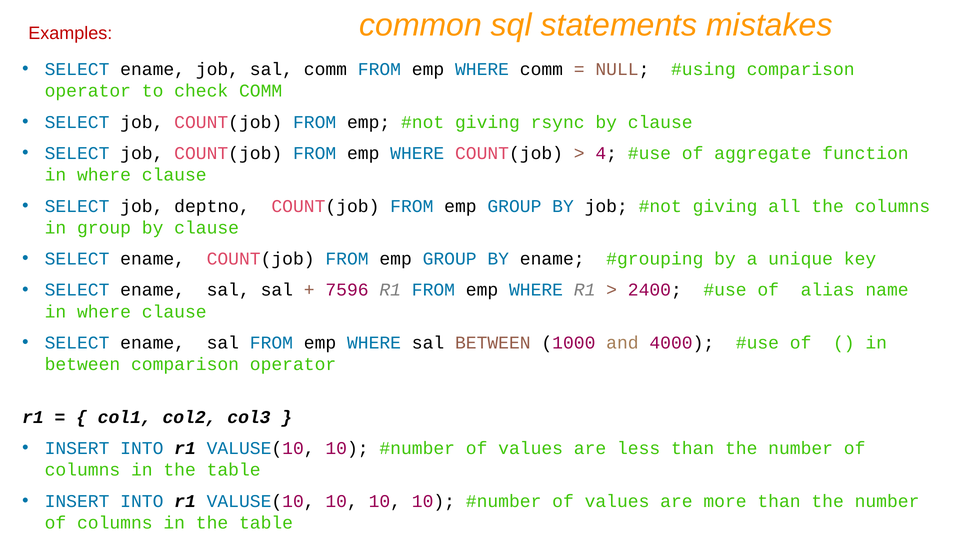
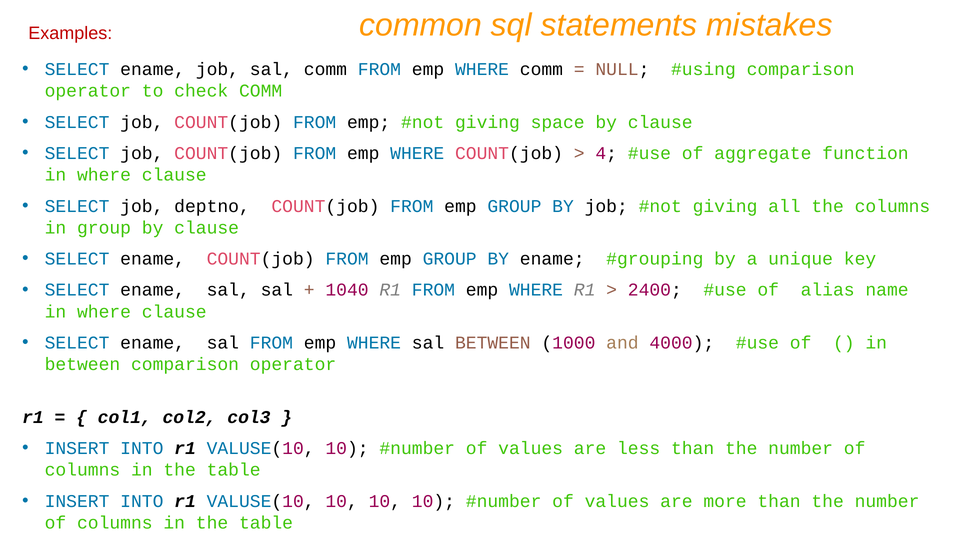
rsync: rsync -> space (558, 122)
7596: 7596 -> 1040 (347, 290)
